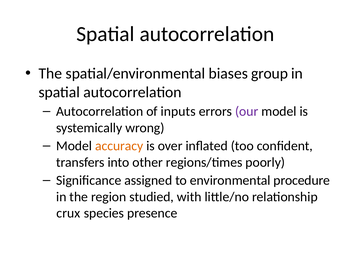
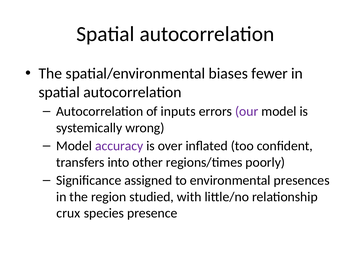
group: group -> fewer (270, 74)
accuracy colour: orange -> purple (119, 146)
procedure: procedure -> presences (302, 181)
